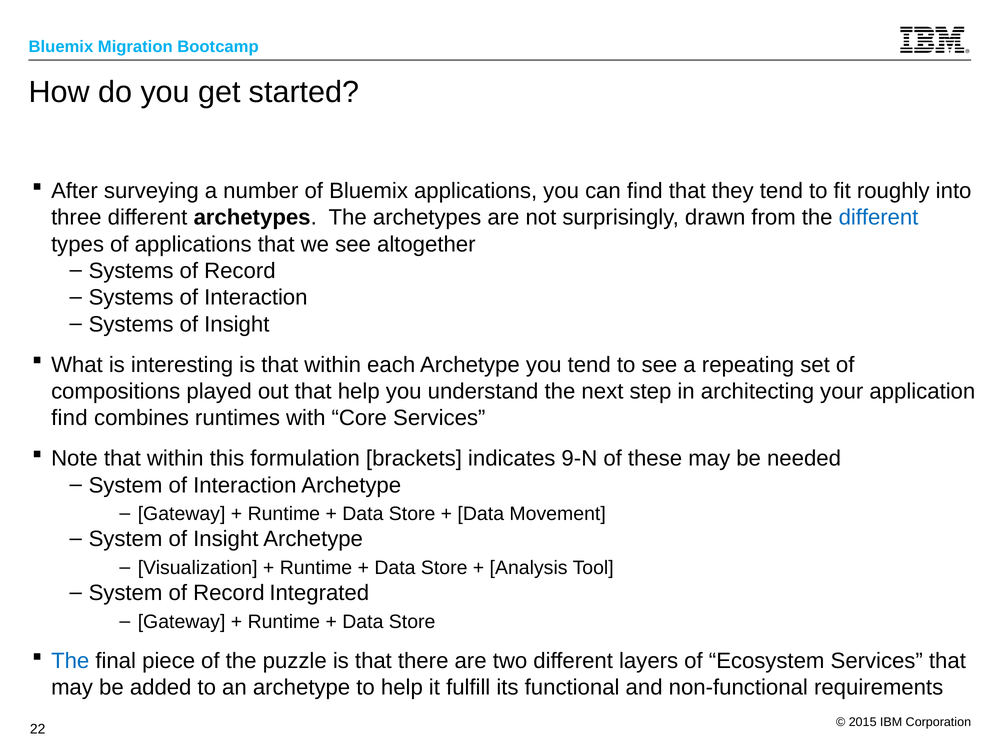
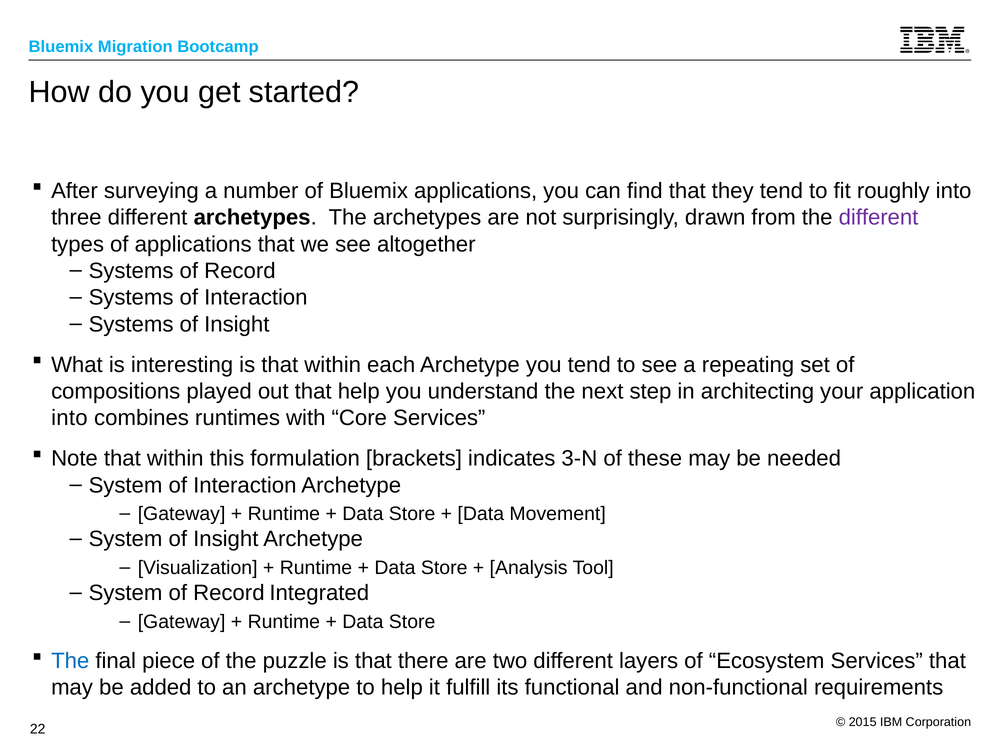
different colour: blue -> purple (879, 218)
find: find -> into (69, 418)
9-N: 9-N -> 3-N (579, 459)
